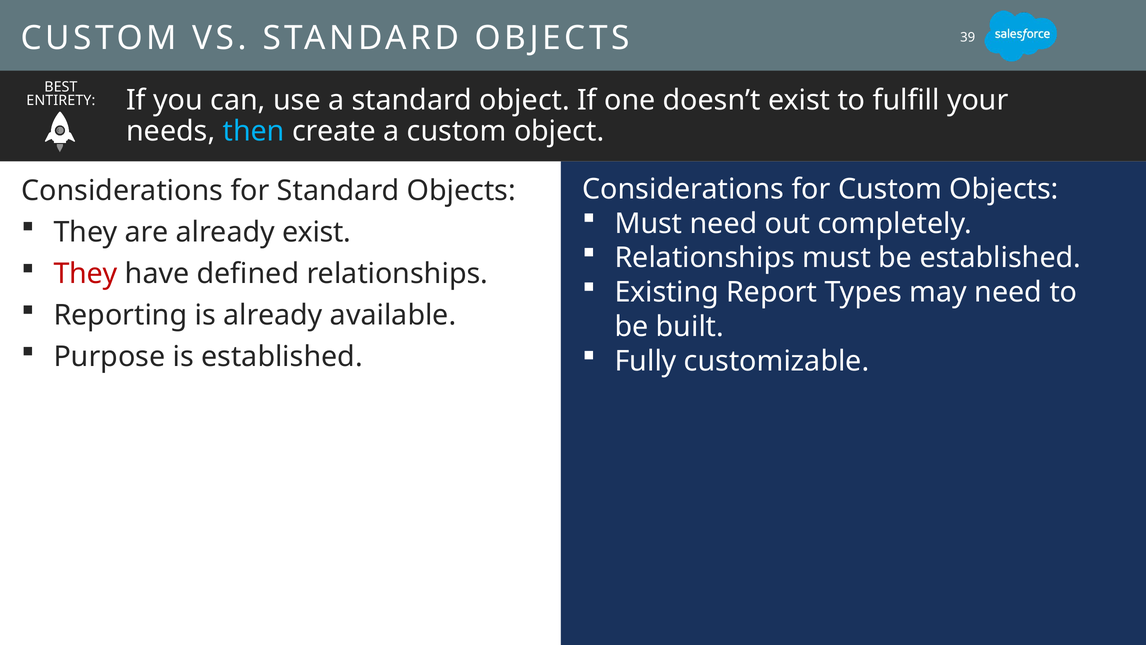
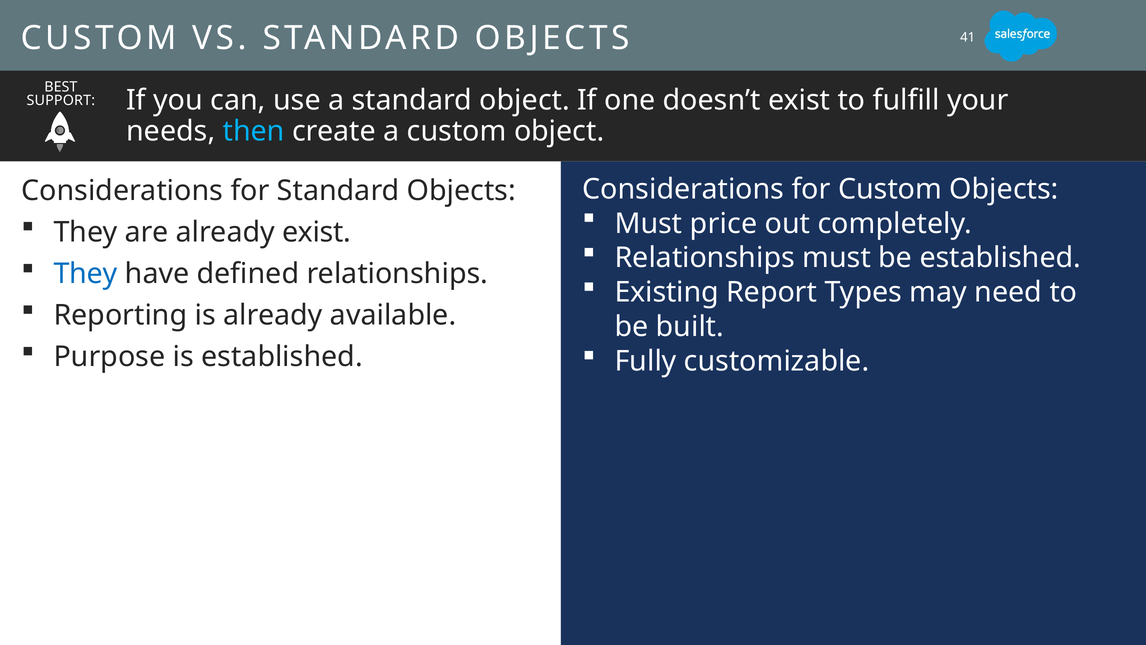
39: 39 -> 41 (968, 38)
ENTIRETY: ENTIRETY -> SUPPORT (61, 101)
Must need: need -> price (724, 223)
They colour: red -> blue (86, 274)
